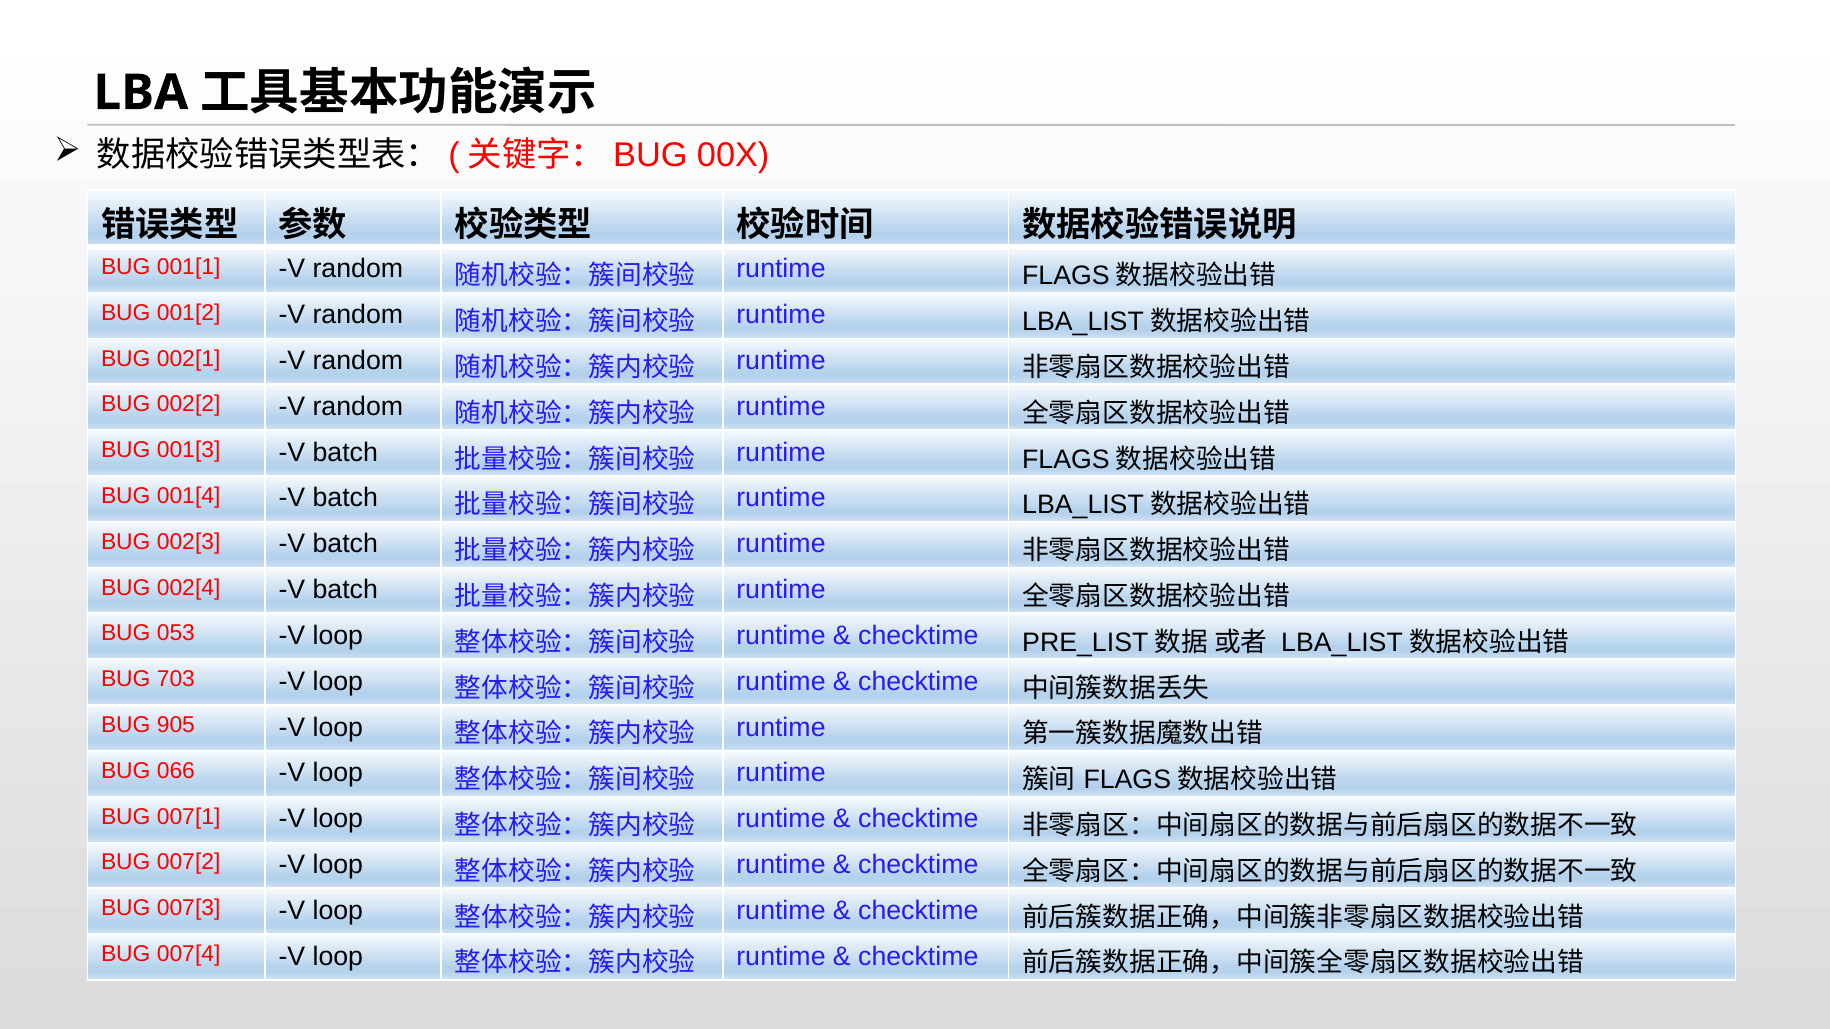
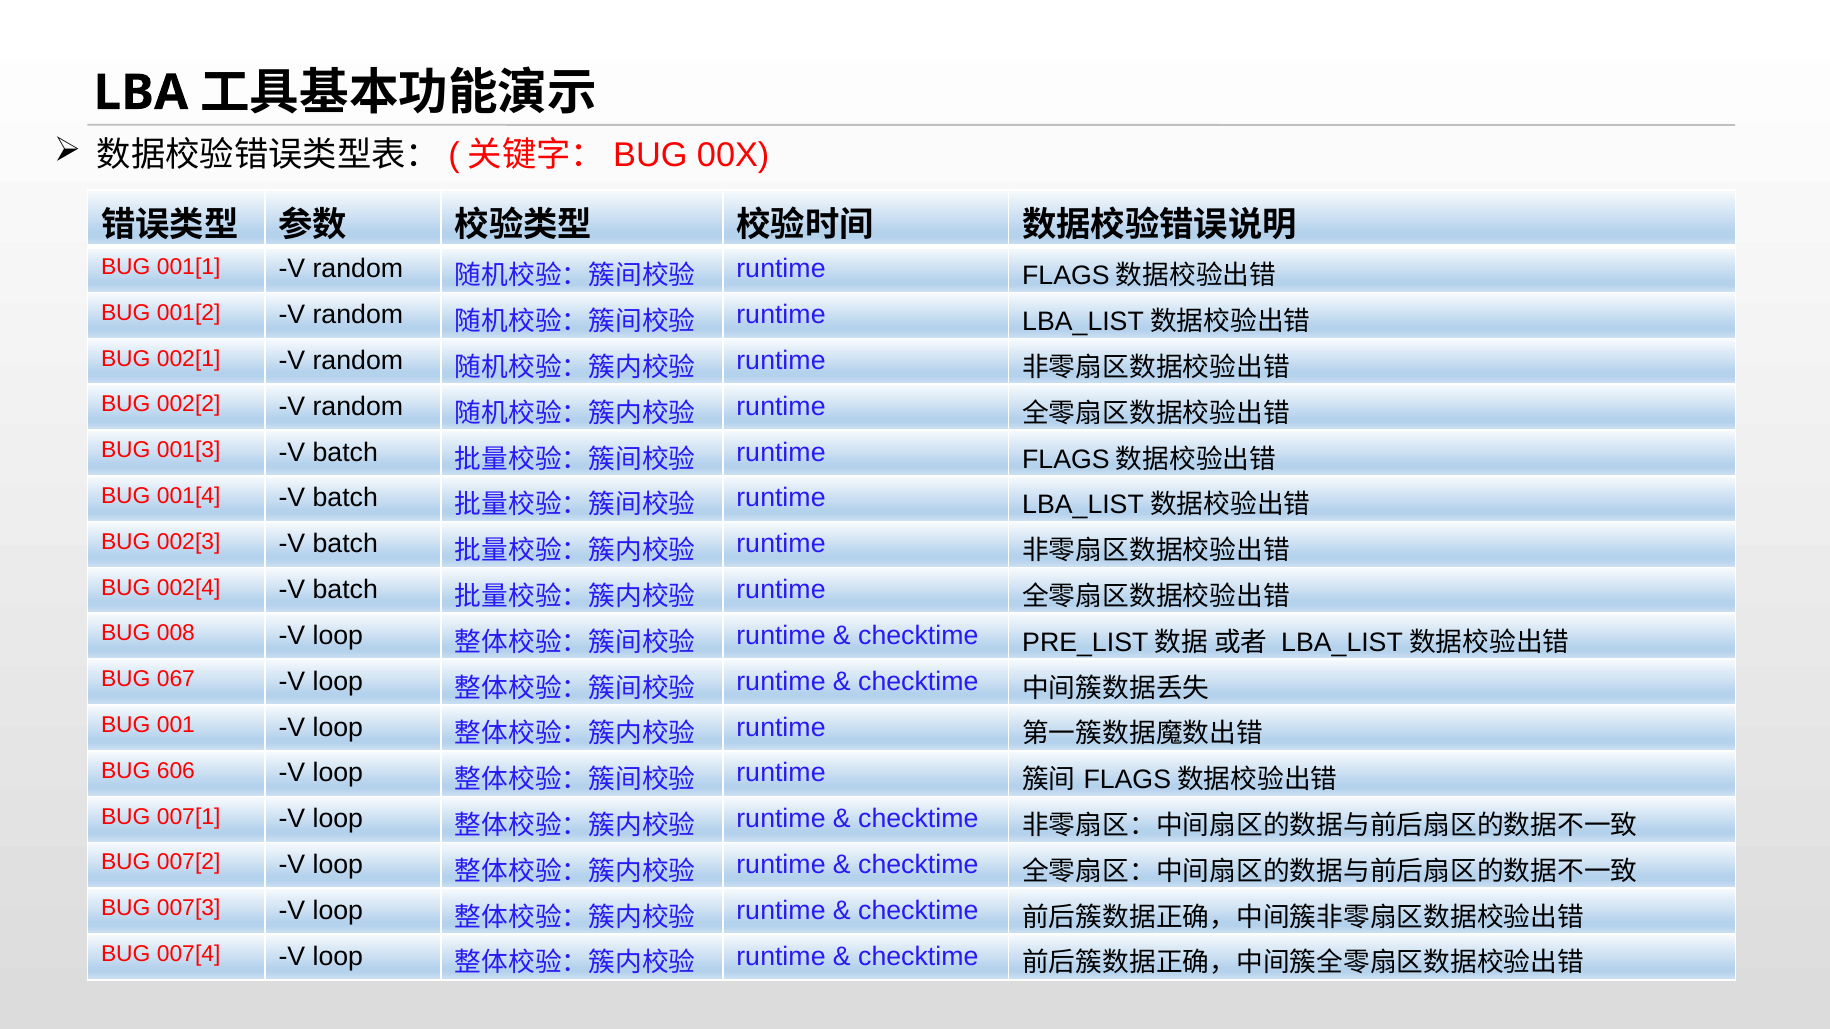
053: 053 -> 008 (176, 634)
703: 703 -> 067 (176, 679)
905: 905 -> 001 (176, 725)
066: 066 -> 606 (176, 771)
